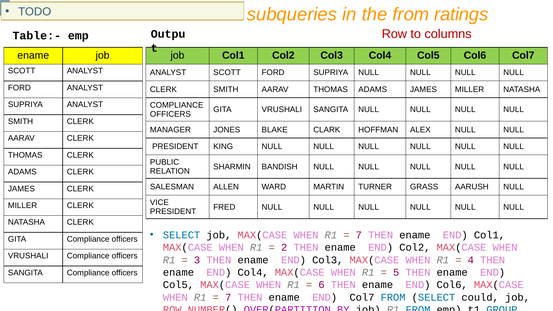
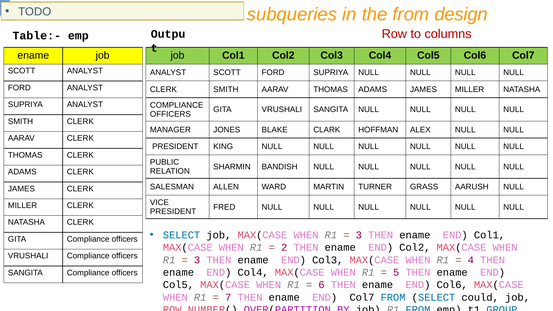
ratings: ratings -> design (461, 14)
7: 7 -> 3 (359, 235)
